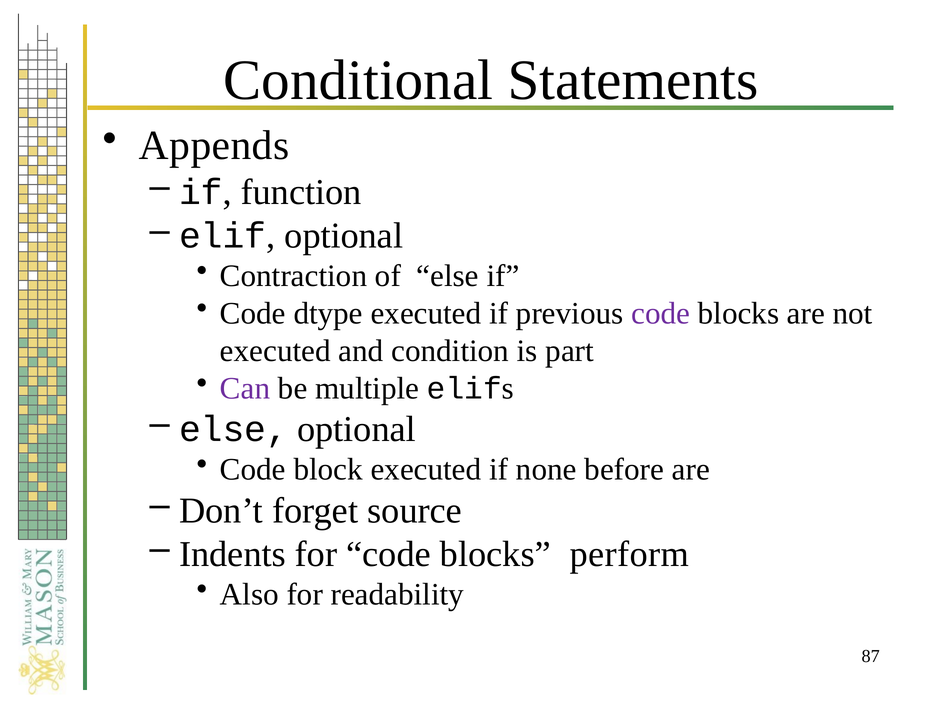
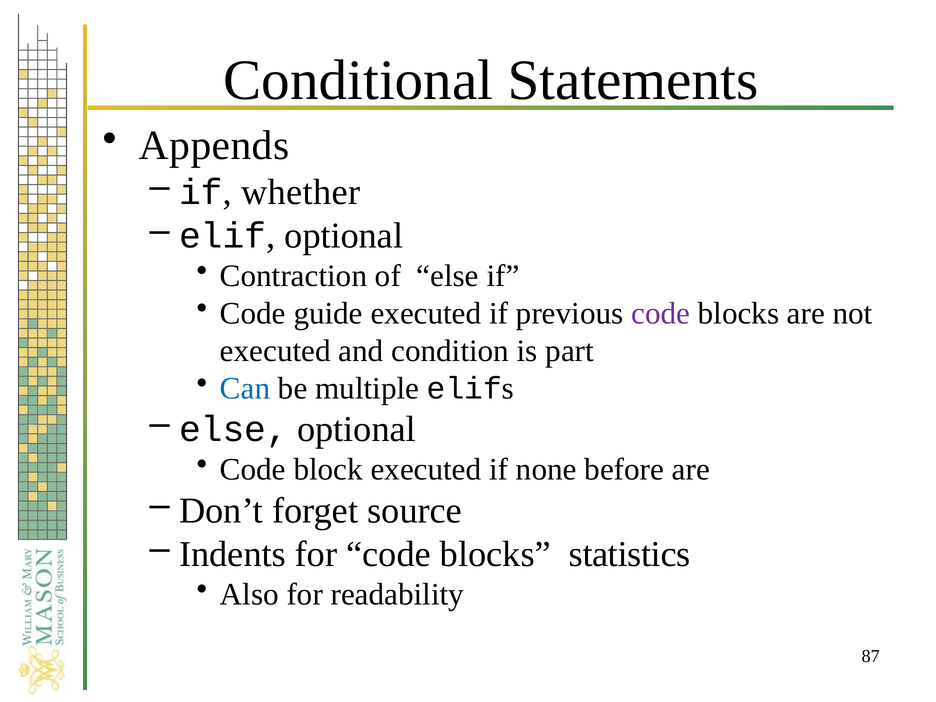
function: function -> whether (301, 192)
dtype: dtype -> guide (328, 314)
Can colour: purple -> blue (245, 388)
perform: perform -> statistics (630, 554)
